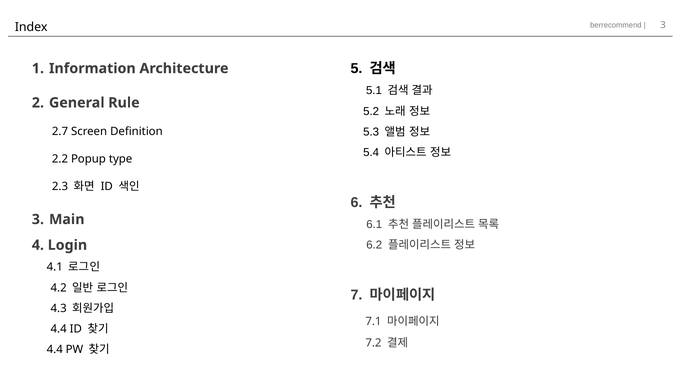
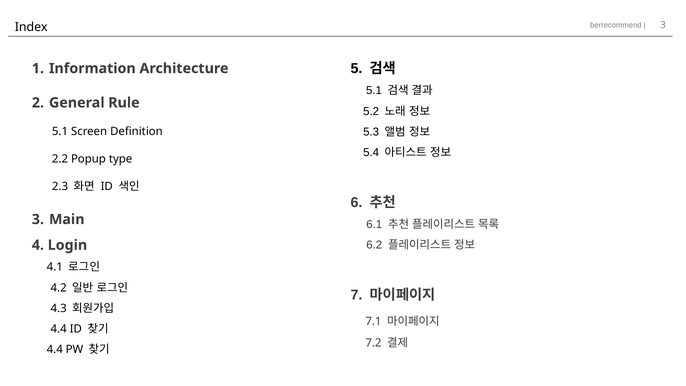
2.7: 2.7 -> 5.1 (60, 132)
